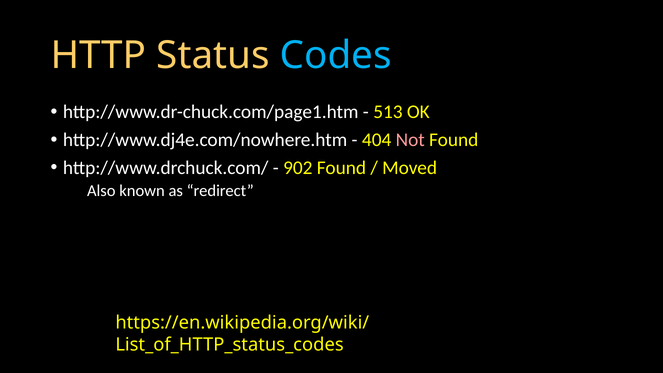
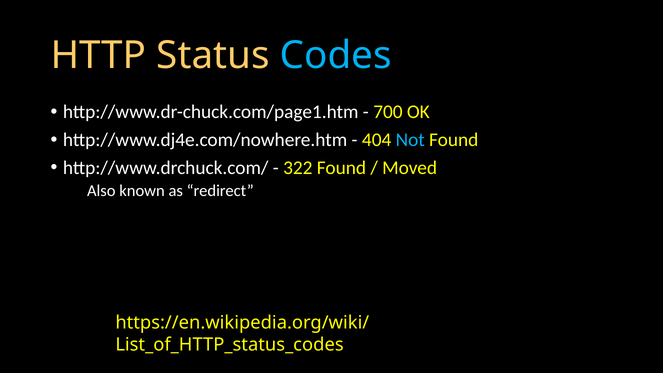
513: 513 -> 700 (388, 112)
Not colour: pink -> light blue (410, 140)
902: 902 -> 322 (298, 168)
